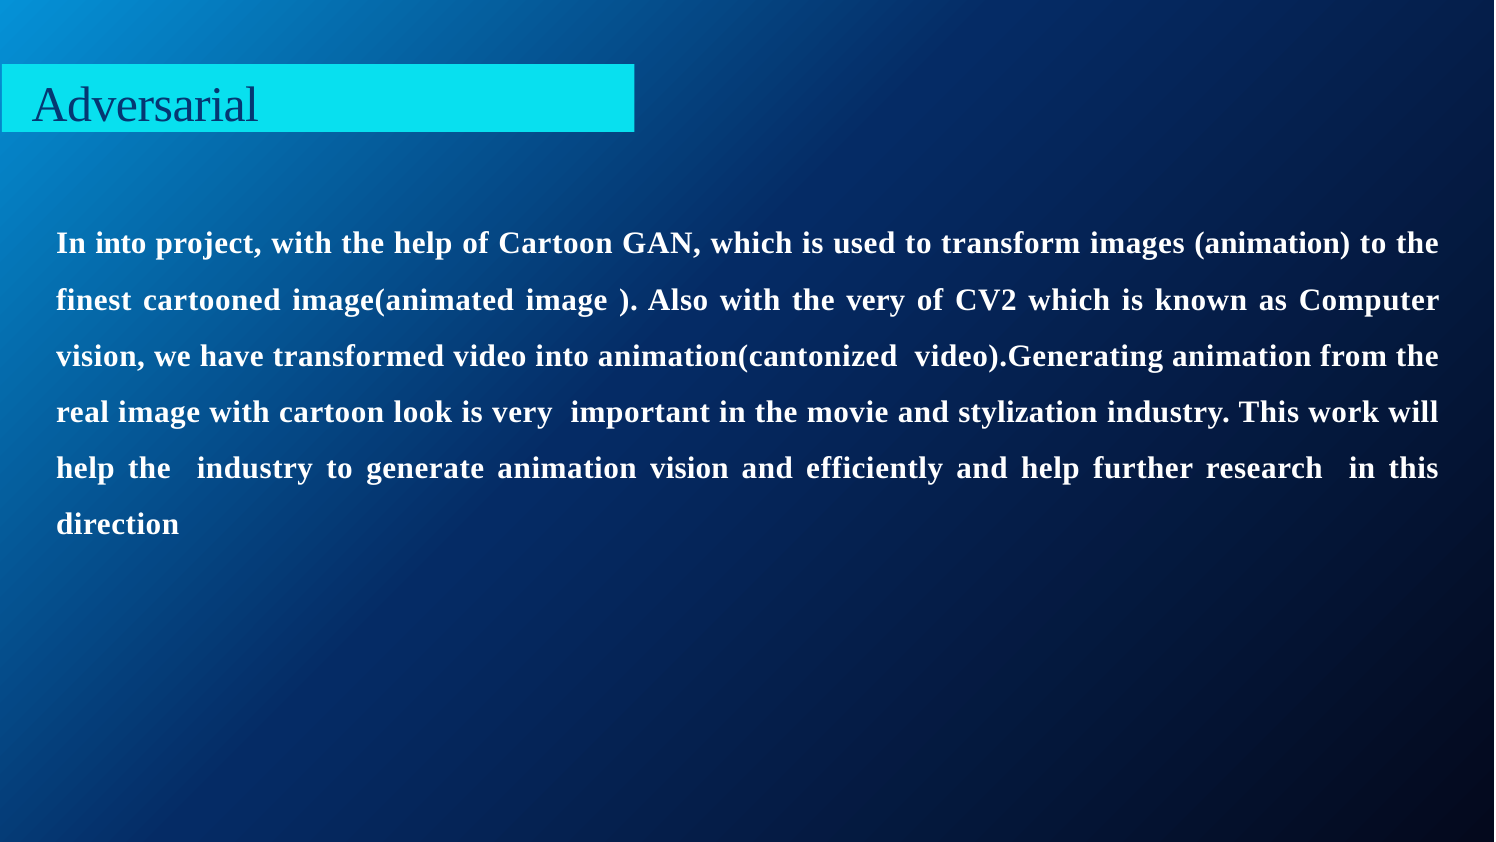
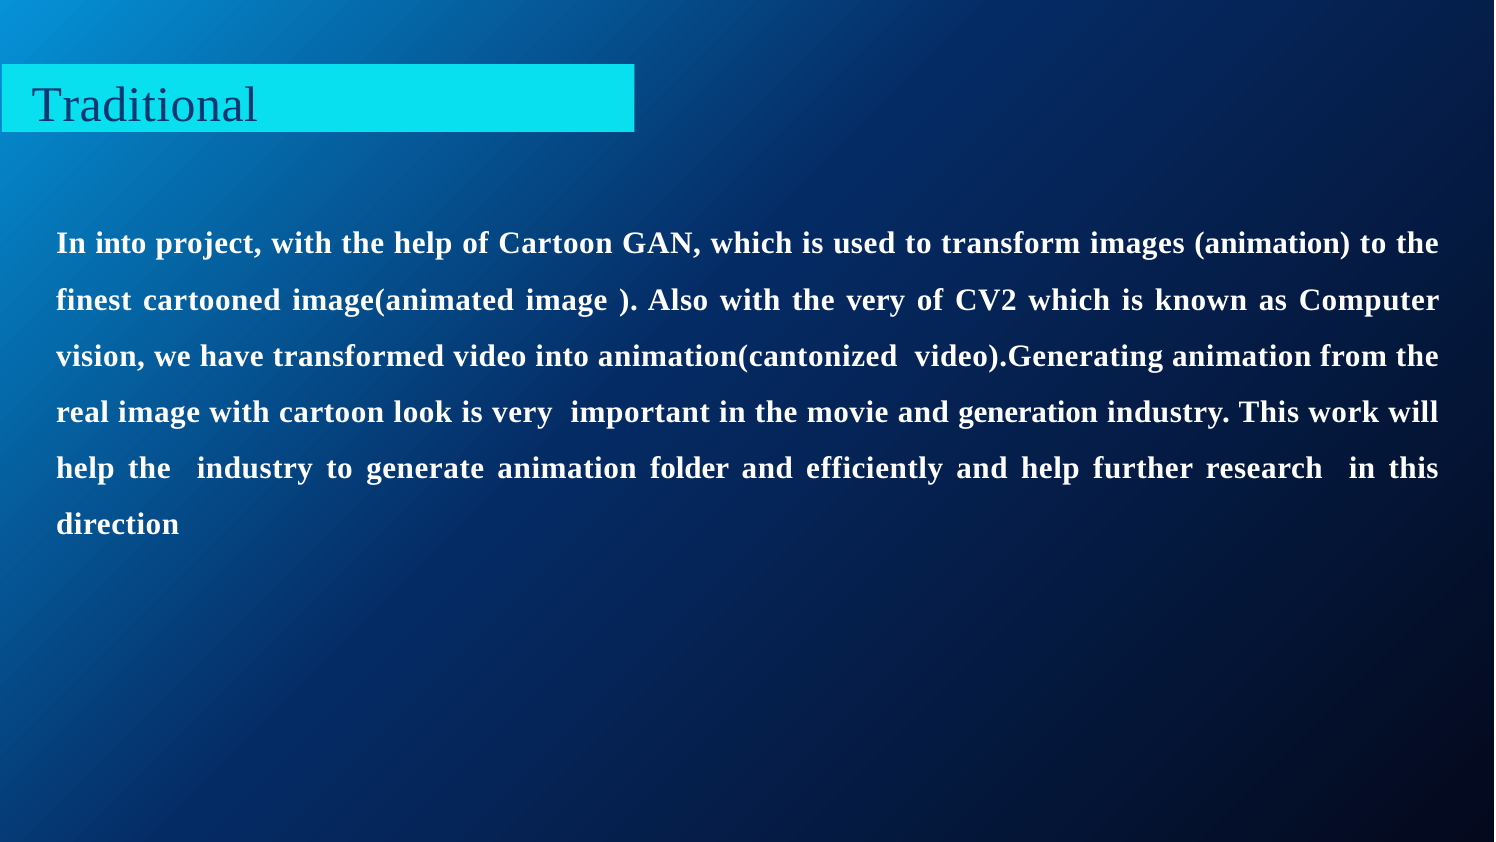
Adversarial: Adversarial -> Traditional (145, 105)
stylization: stylization -> generation (1028, 412)
animation vision: vision -> folder (690, 468)
